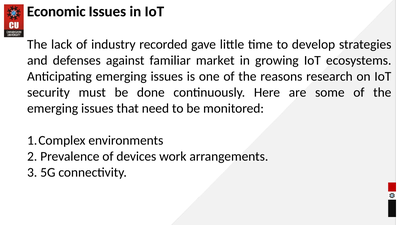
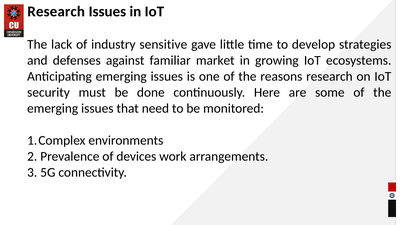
Economic: Economic -> Research (56, 12)
recorded: recorded -> sensitive (163, 44)
